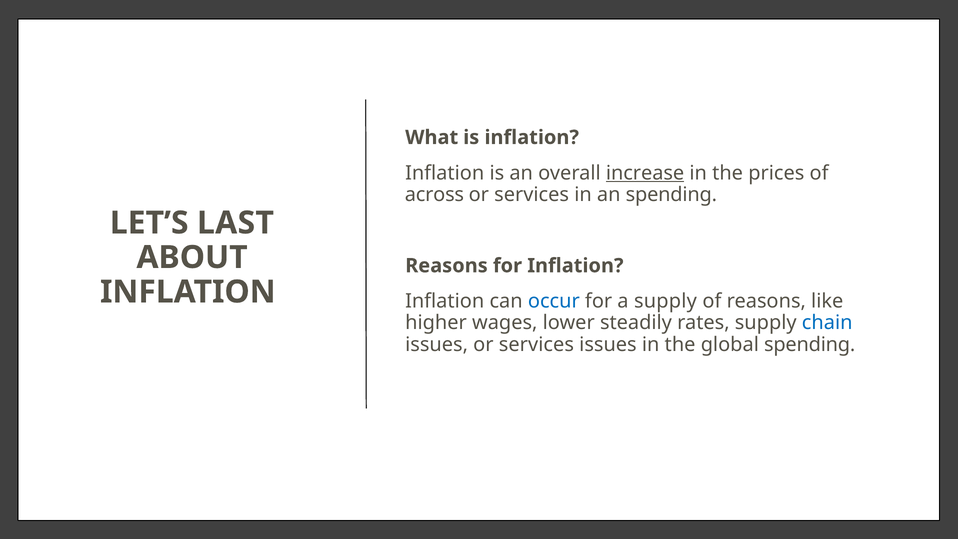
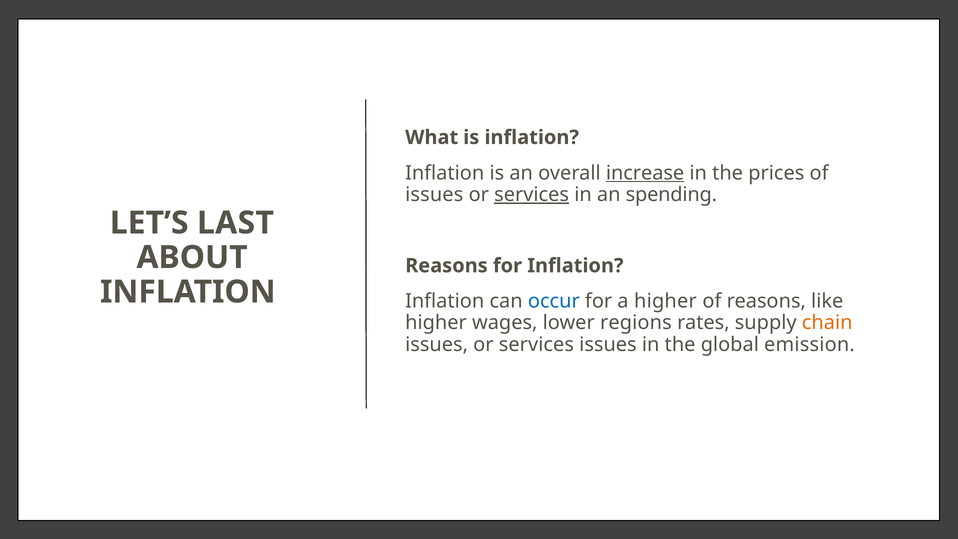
across: across -> issues (434, 195)
services underline: none -> present (532, 195)
a supply: supply -> higher (665, 301)
steadily: steadily -> regions (636, 323)
chain colour: blue -> orange (827, 323)
global spending: spending -> emission (809, 344)
